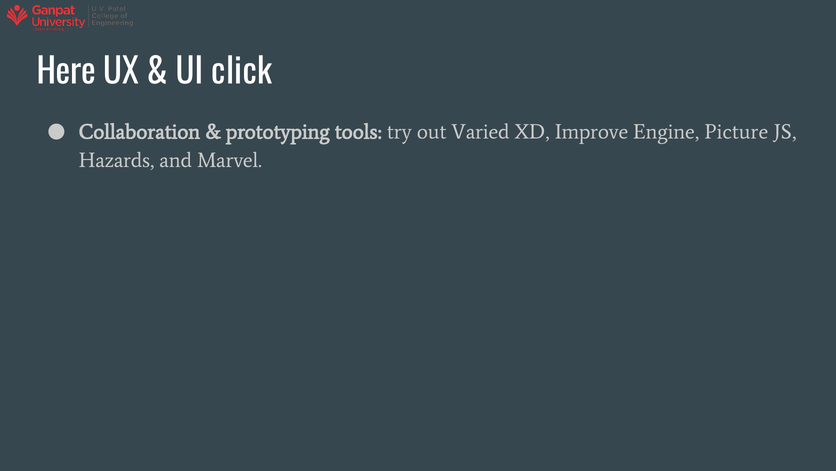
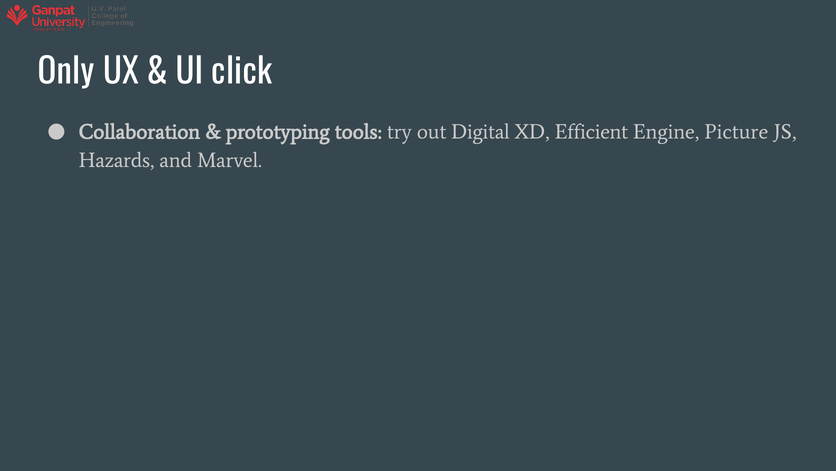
Here: Here -> Only (66, 72)
Varied: Varied -> Digital (480, 131)
Improve: Improve -> Efficient (591, 131)
